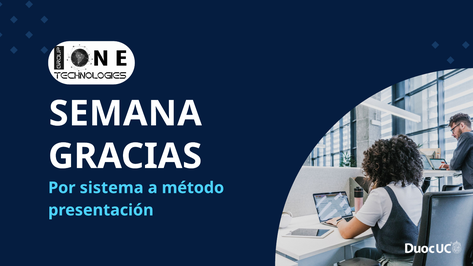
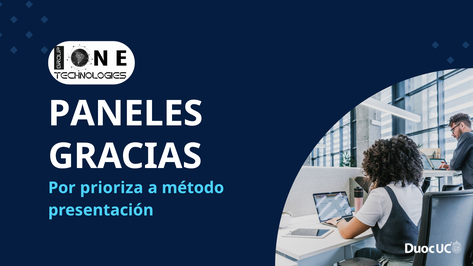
SEMANA: SEMANA -> PANELES (126, 114)
sistema: sistema -> prioriza (112, 188)
